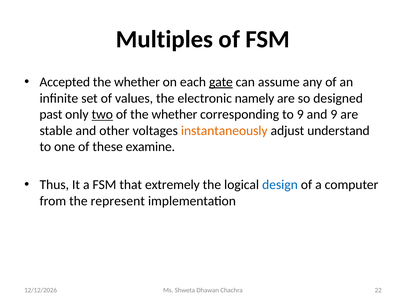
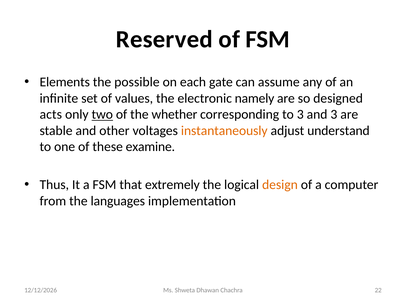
Multiples: Multiples -> Reserved (164, 39)
Accepted: Accepted -> Elements (65, 82)
whether: whether -> possible (137, 82)
gate underline: present -> none (221, 82)
past: past -> acts (51, 115)
to 9: 9 -> 3 (300, 115)
and 9: 9 -> 3 (334, 115)
design colour: blue -> orange (280, 185)
represent: represent -> languages (118, 201)
